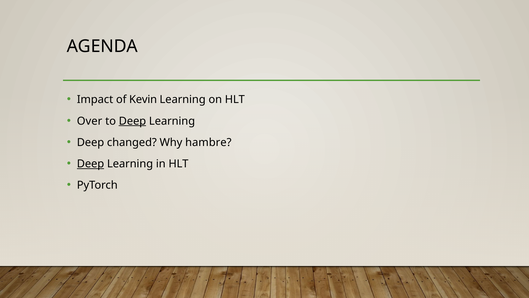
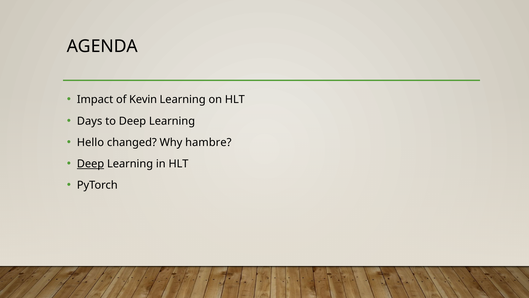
Over: Over -> Days (90, 121)
Deep underline: present -> none (132, 121)
Deep: Deep -> Hello (90, 142)
